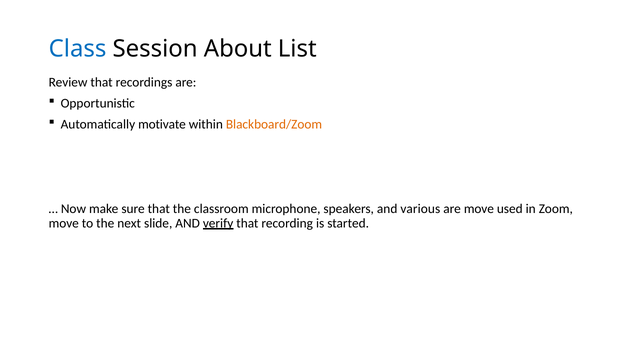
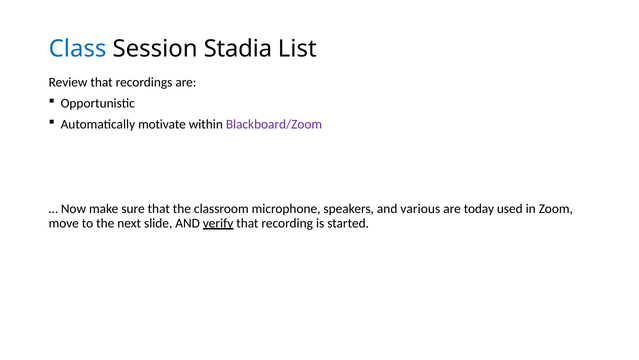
About: About -> Stadia (238, 49)
Blackboard/Zoom colour: orange -> purple (274, 124)
are move: move -> today (479, 208)
